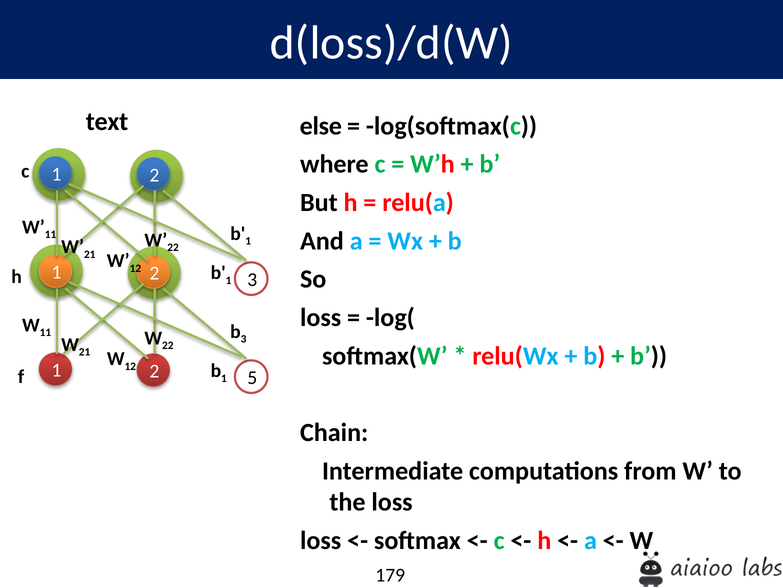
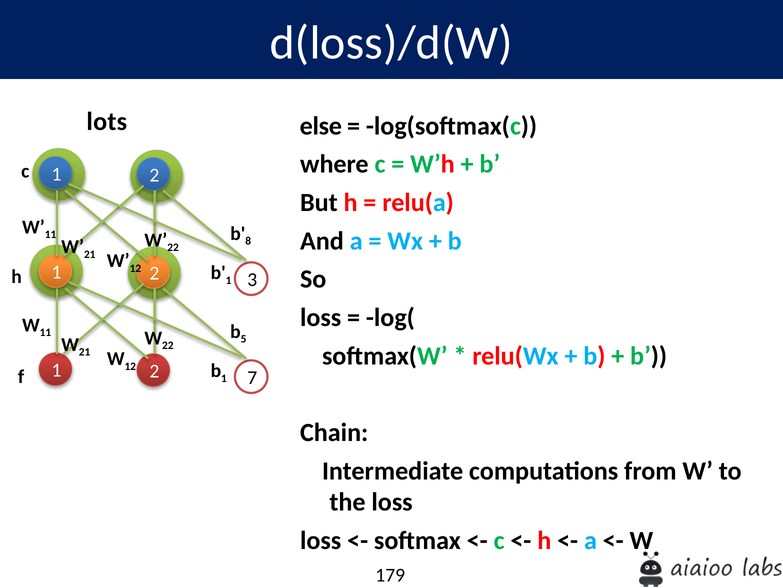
text: text -> lots (107, 121)
1: 1 -> 8 (248, 241)
b 3: 3 -> 5 (244, 339)
5: 5 -> 7 (252, 377)
